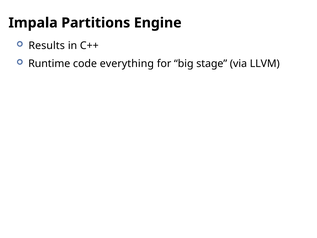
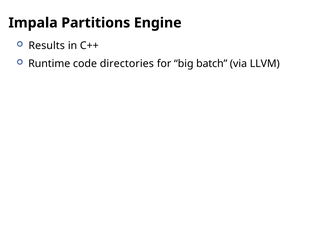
everything: everything -> directories (127, 64)
stage: stage -> batch (212, 64)
